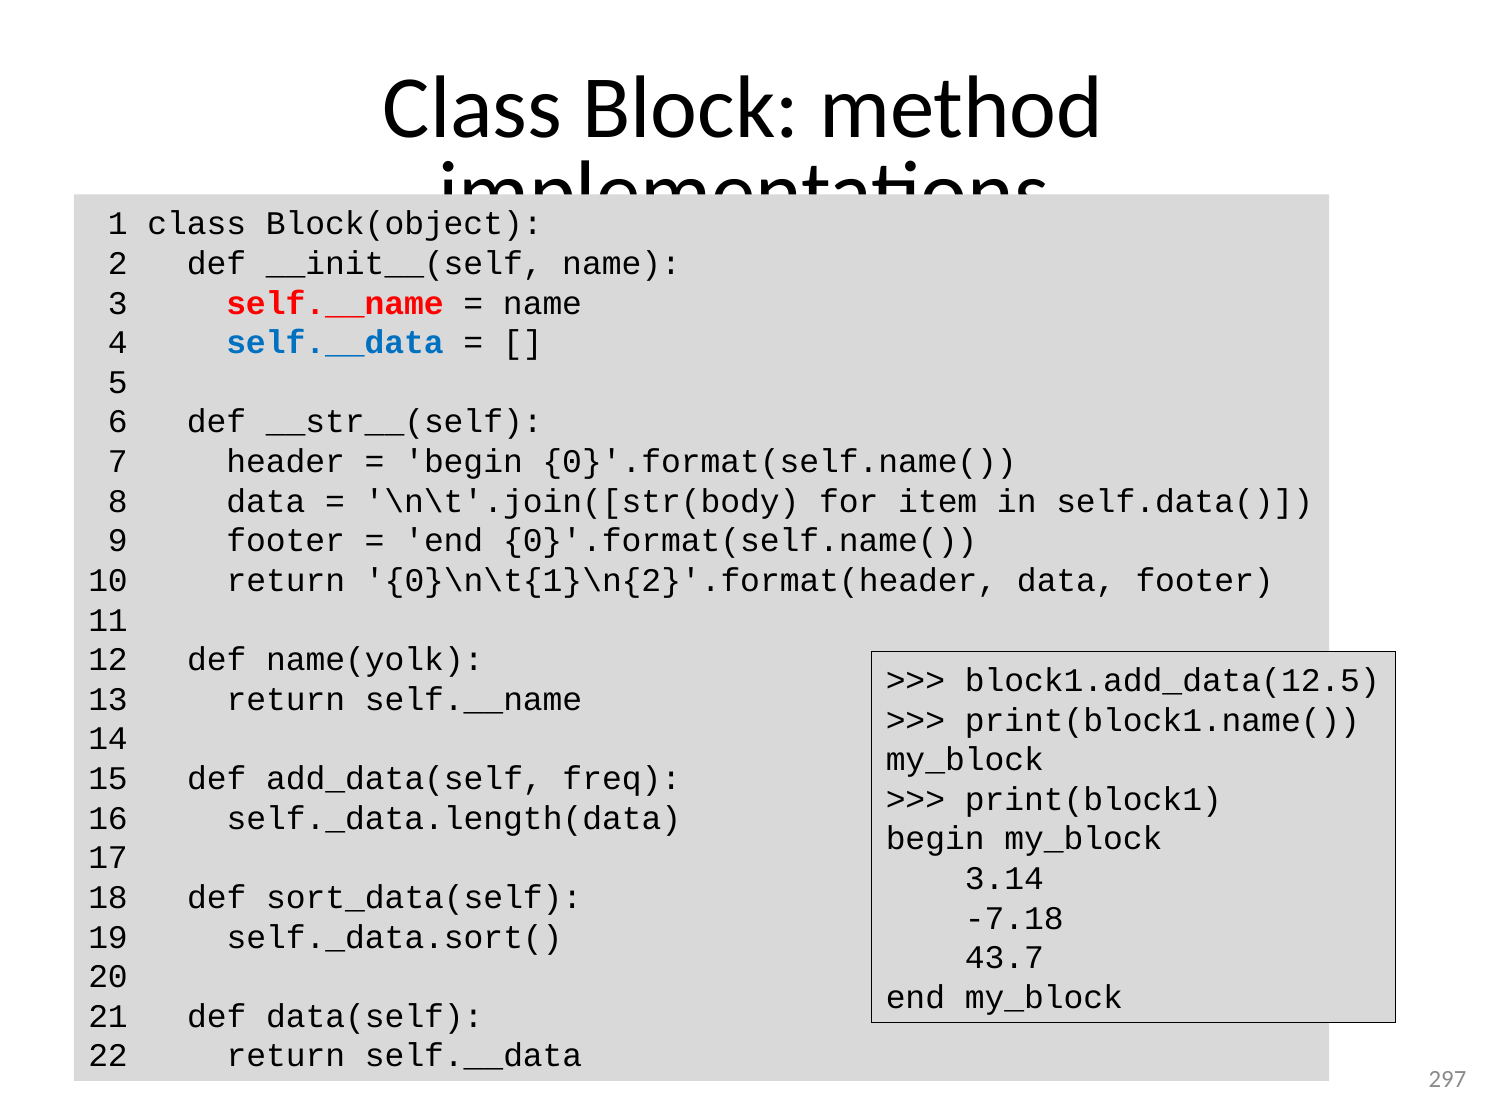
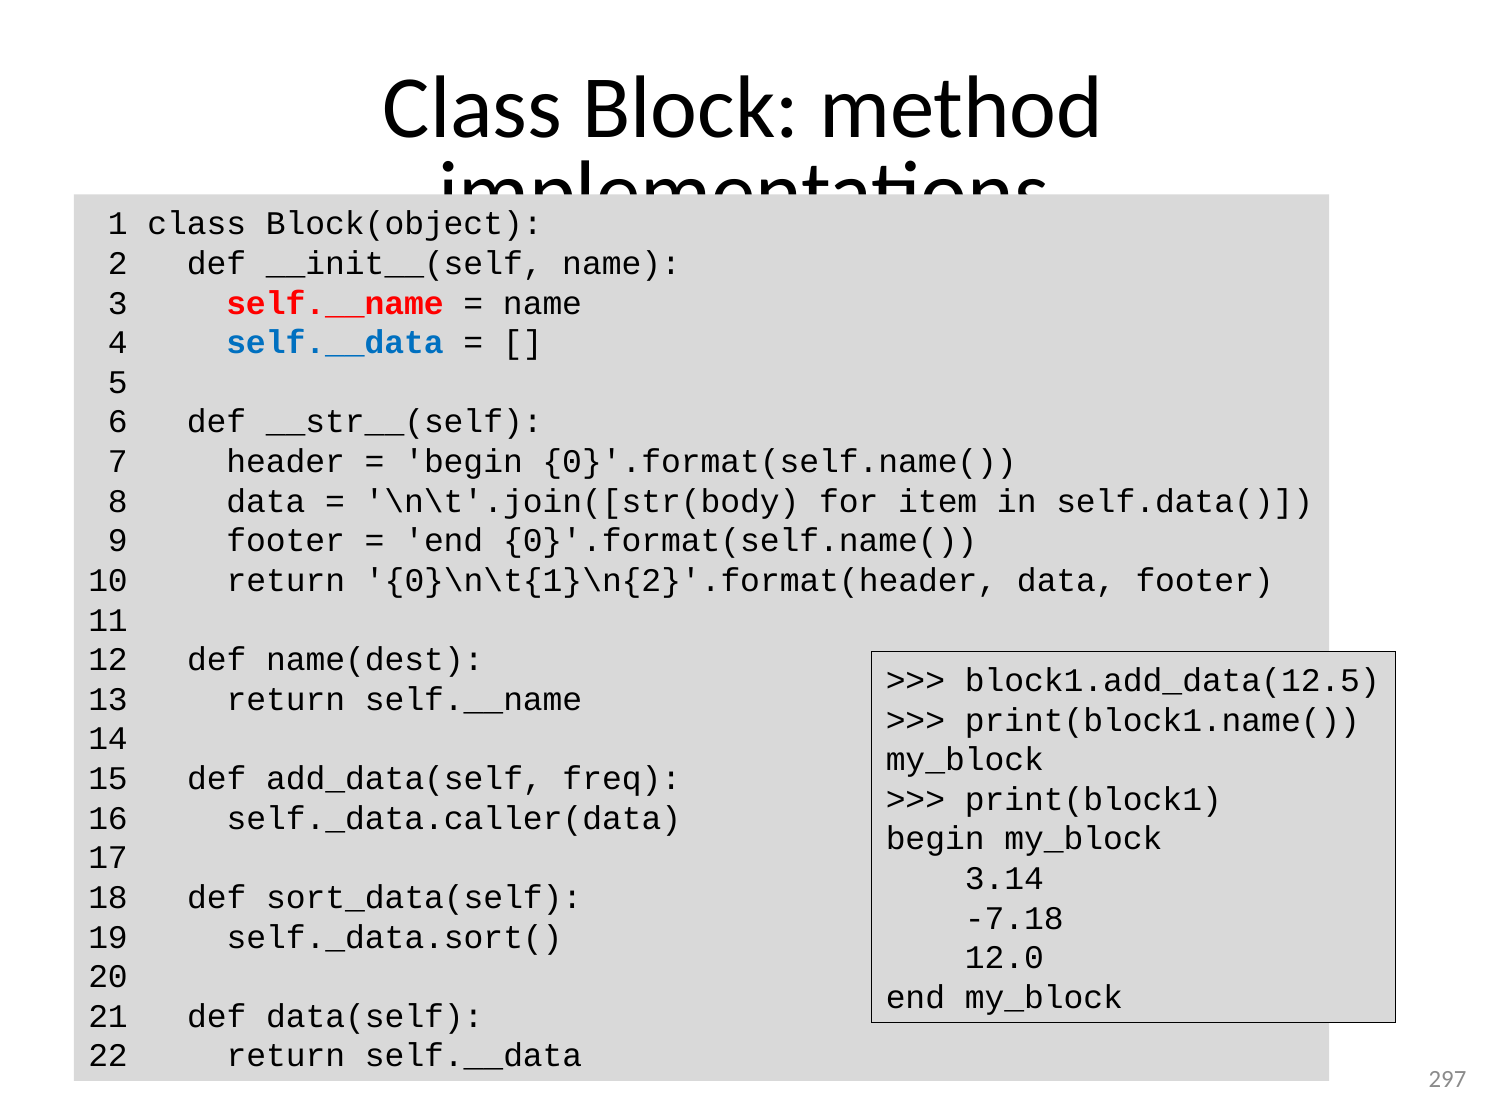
name(yolk: name(yolk -> name(dest (375, 660)
self._data.length(data: self._data.length(data -> self._data.caller(data (454, 818)
43.7: 43.7 -> 12.0 (1004, 958)
